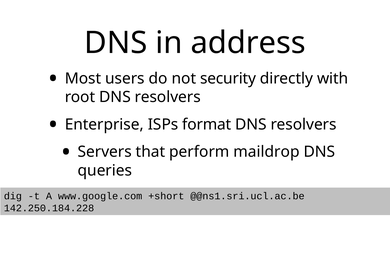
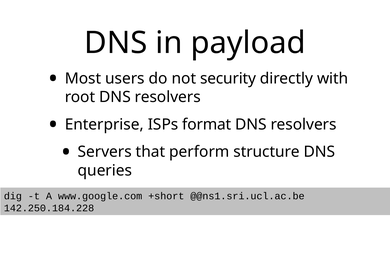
address: address -> payload (248, 43)
maildrop: maildrop -> structure (267, 152)
